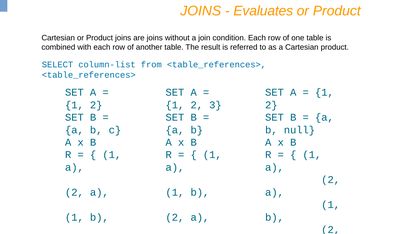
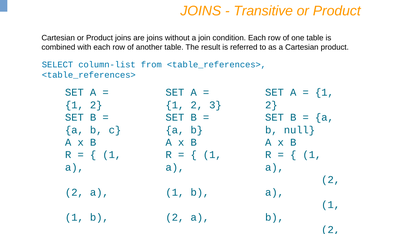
Evaluates: Evaluates -> Transitive (263, 11)
